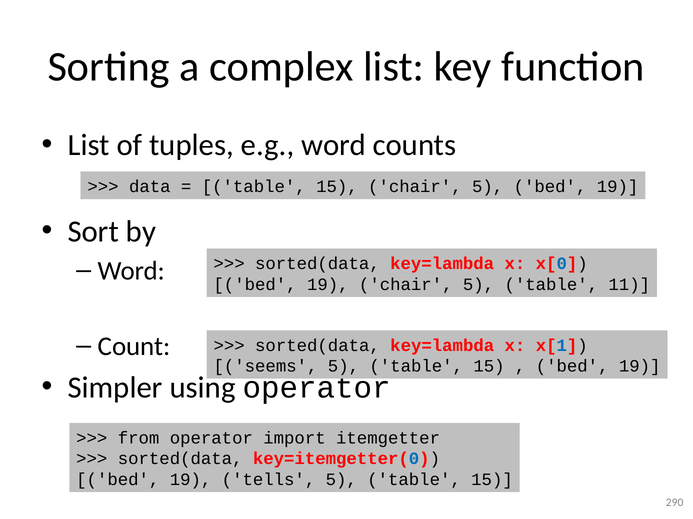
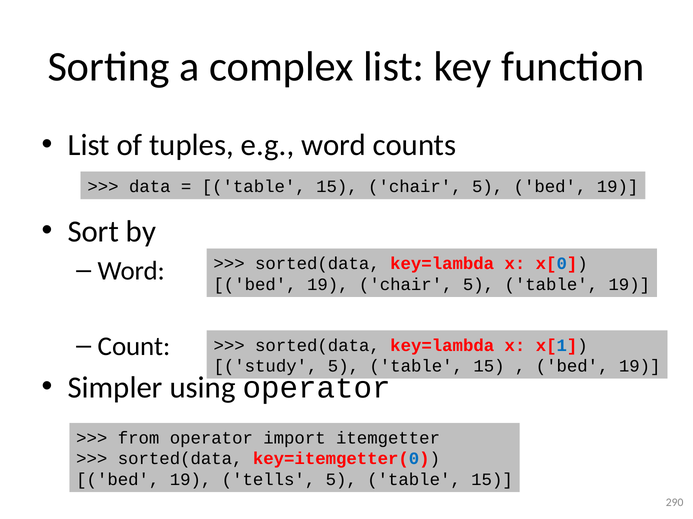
table 11: 11 -> 19 (629, 285)
seems: seems -> study (265, 367)
